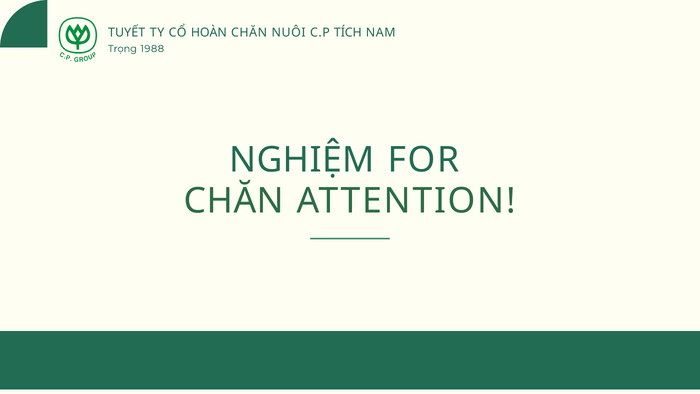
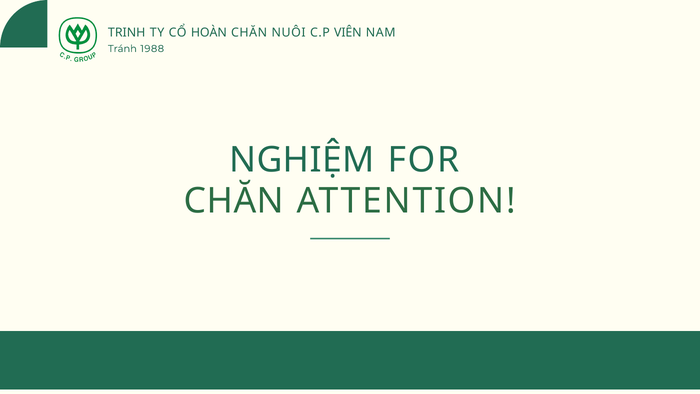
TUYẾT: TUYẾT -> TRINH (127, 33)
TÍCH: TÍCH -> VIÊN (348, 33)
Trọng: Trọng -> Tránh (122, 49)
